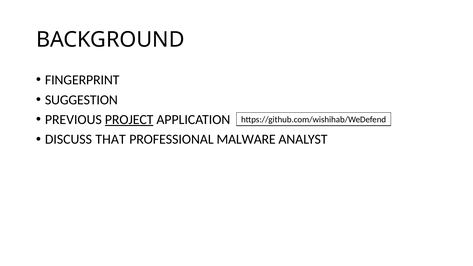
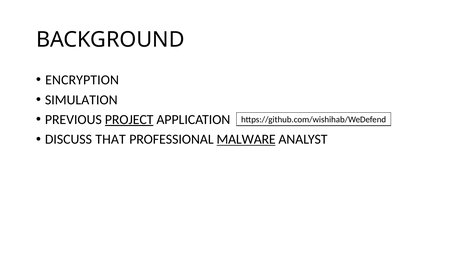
FINGERPRINT: FINGERPRINT -> ENCRYPTION (82, 80)
SUGGESTION: SUGGESTION -> SIMULATION (81, 100)
MALWARE underline: none -> present (246, 139)
